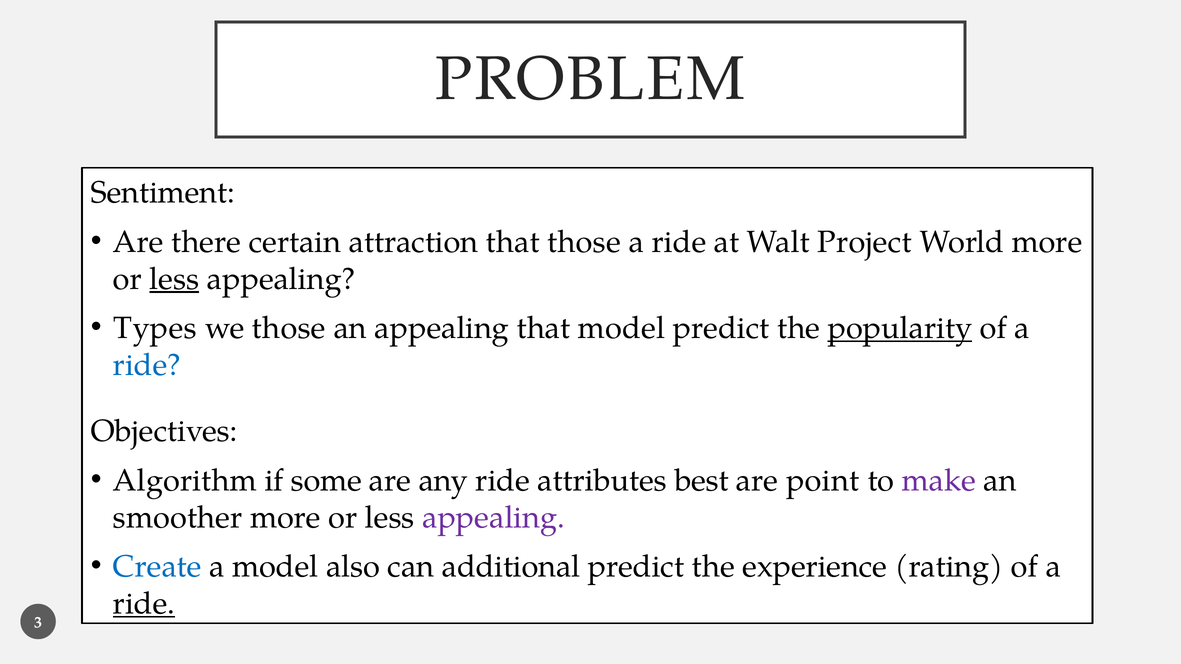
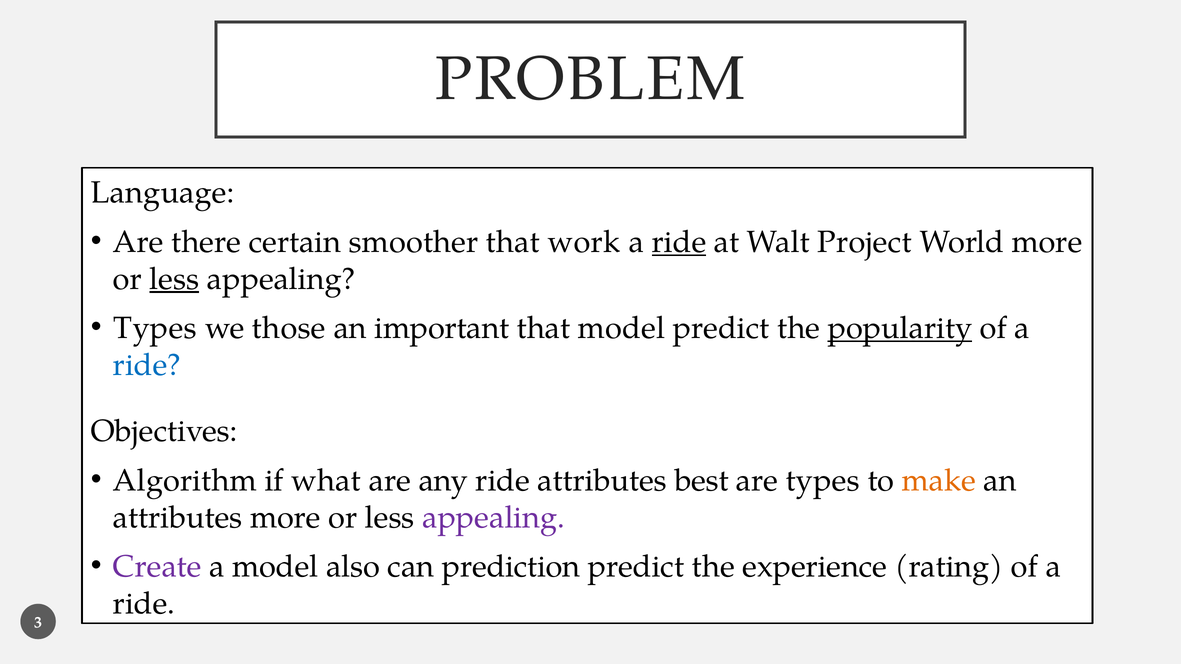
Sentiment: Sentiment -> Language (163, 193)
attraction: attraction -> smoother (413, 242)
that those: those -> work (584, 242)
ride underline: none -> present (679, 242)
an appealing: appealing -> important (442, 328)
some: some -> what (326, 481)
are point: point -> types (823, 481)
make colour: purple -> orange (939, 481)
smoother: smoother -> attributes (178, 518)
Create colour: blue -> purple (157, 567)
additional: additional -> prediction (511, 567)
ride underline: present -> none (144, 604)
